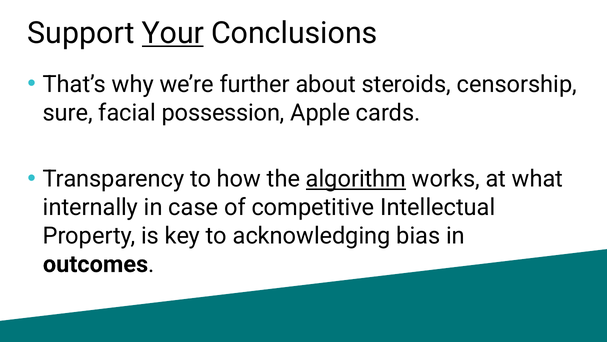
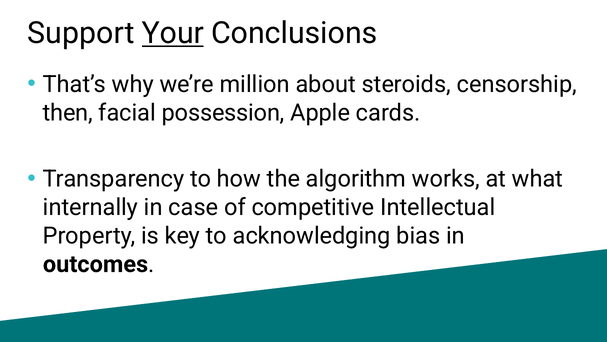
further: further -> million (255, 84)
sure: sure -> then (68, 113)
algorithm underline: present -> none (356, 179)
